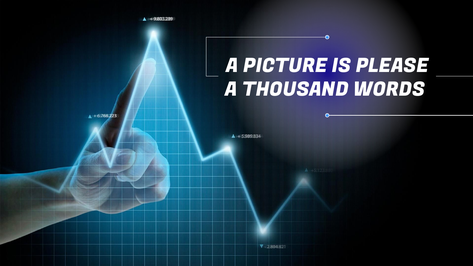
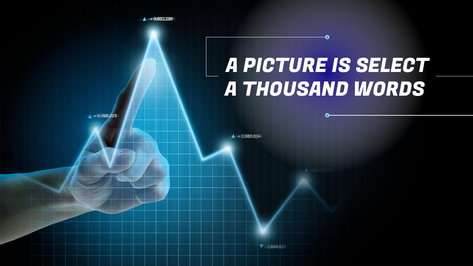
PLEASE: PLEASE -> SELECT (392, 66)
